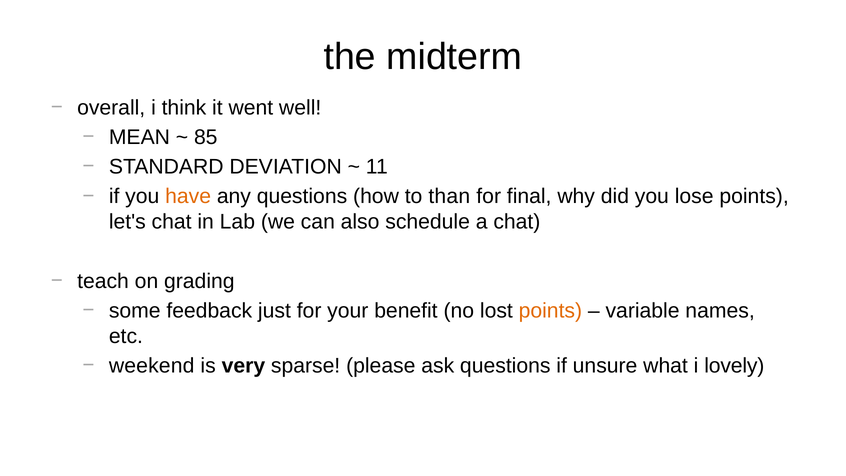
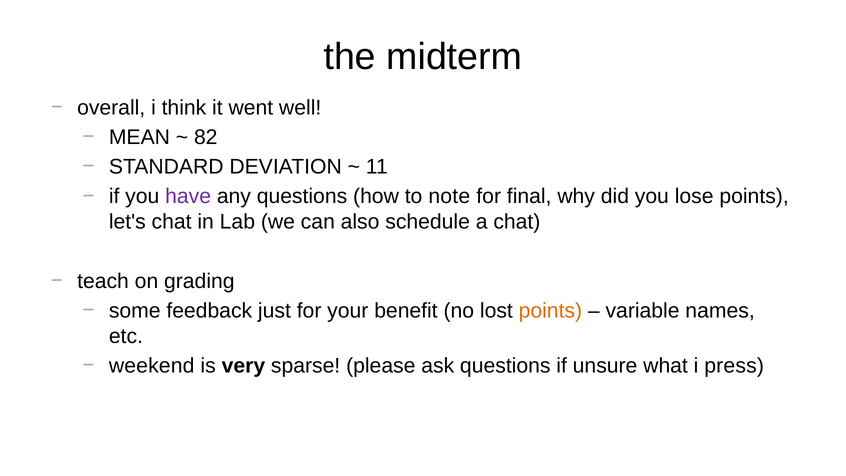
85: 85 -> 82 (206, 137)
have colour: orange -> purple (188, 196)
than: than -> note (449, 196)
lovely: lovely -> press (734, 366)
